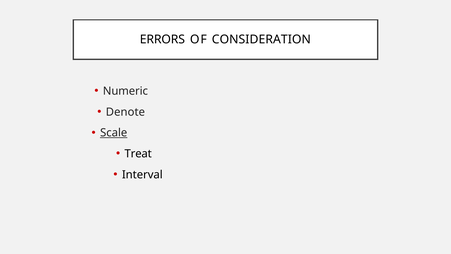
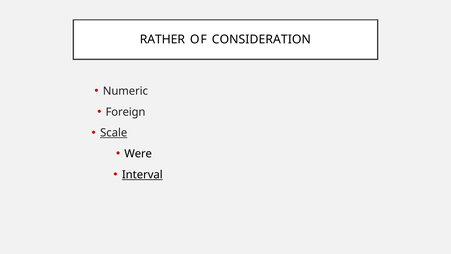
ERRORS: ERRORS -> RATHER (162, 39)
Denote: Denote -> Foreign (126, 112)
Treat: Treat -> Were (138, 154)
Interval underline: none -> present (142, 175)
